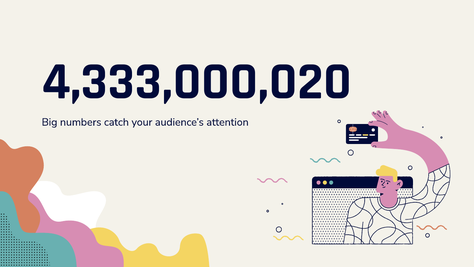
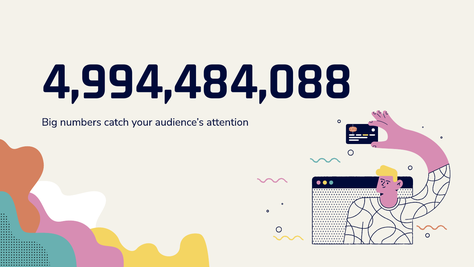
4,333,000,020: 4,333,000,020 -> 4,994,484,088 (197, 81)
